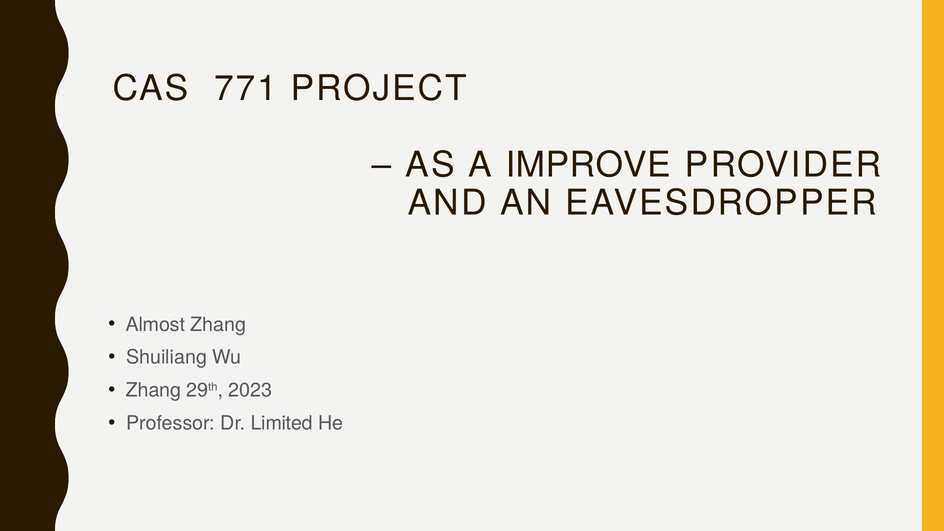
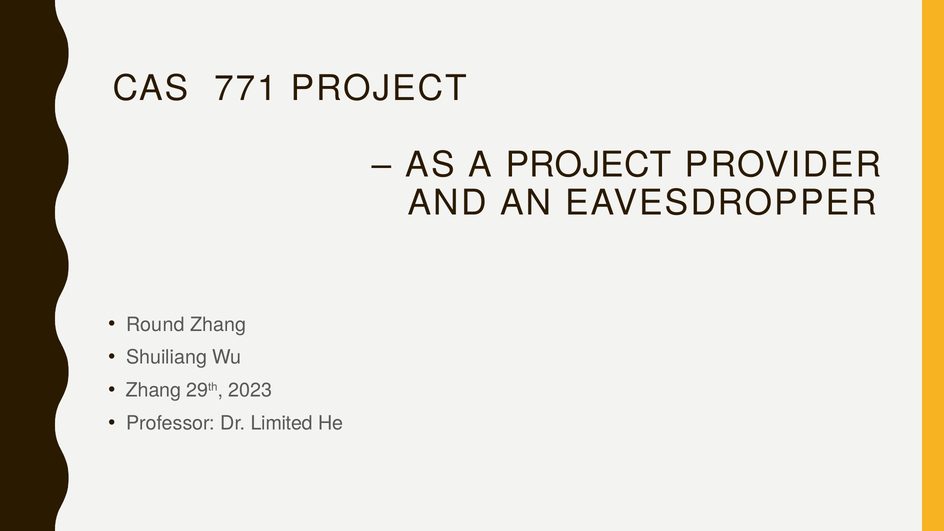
A IMPROVE: IMPROVE -> PROJECT (588, 165)
Almost: Almost -> Round (155, 325)
